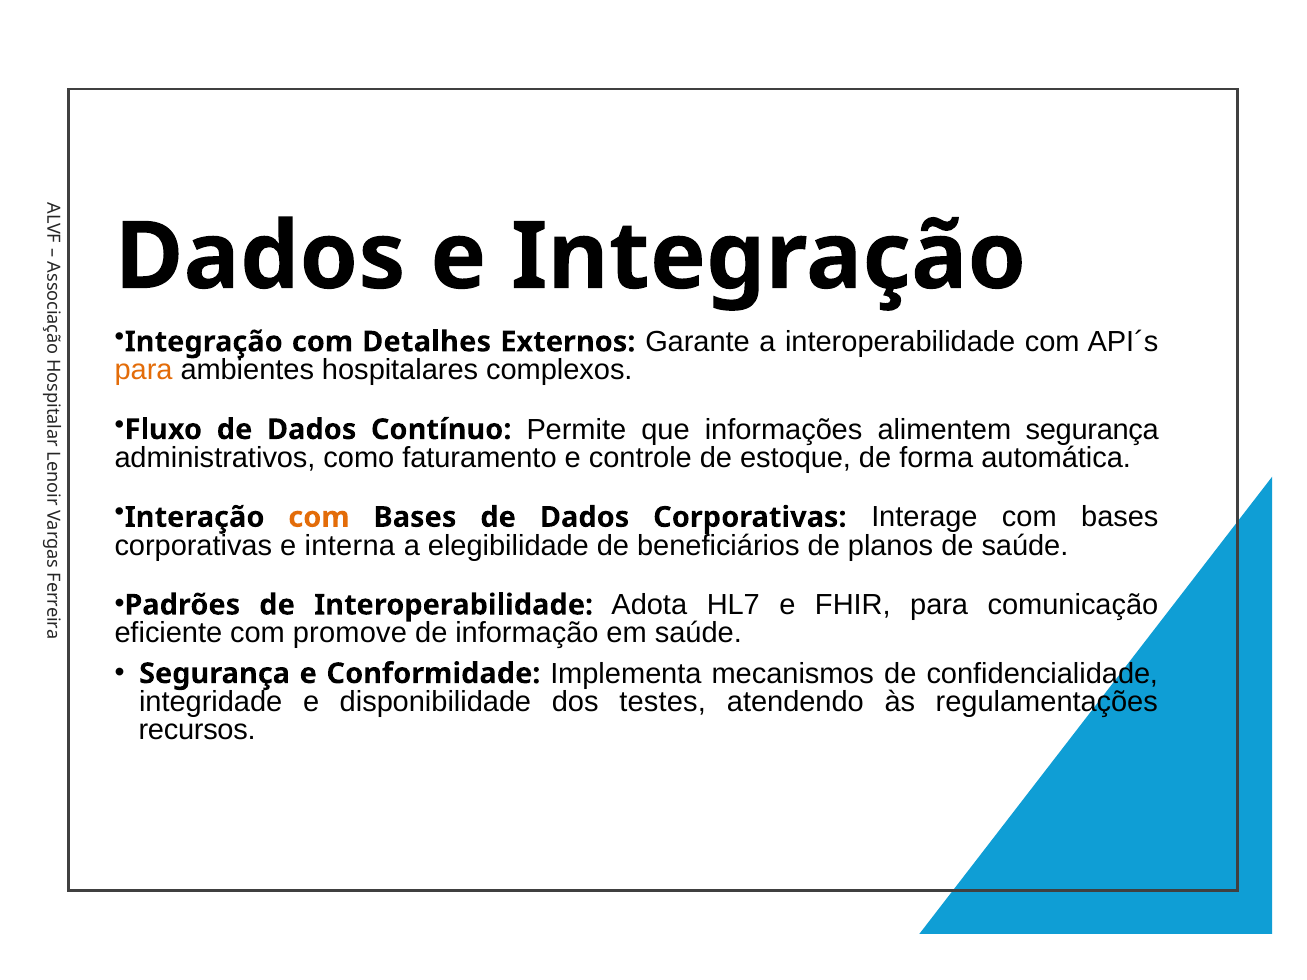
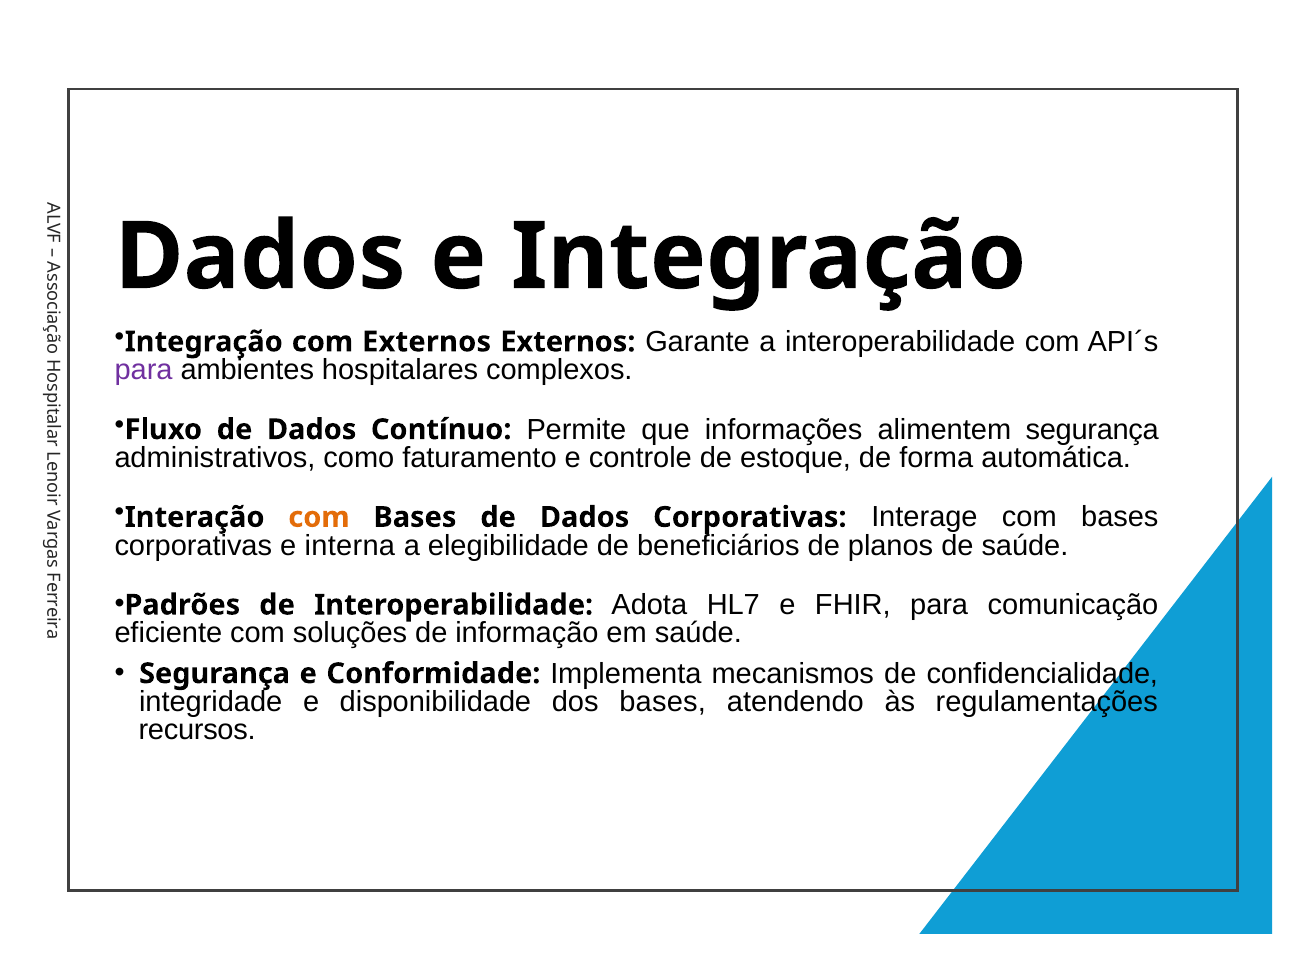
com Detalhes: Detalhes -> Externos (427, 342)
para colour: orange -> purple (144, 370)
promove: promove -> soluções (350, 633)
dos testes: testes -> bases (663, 702)
